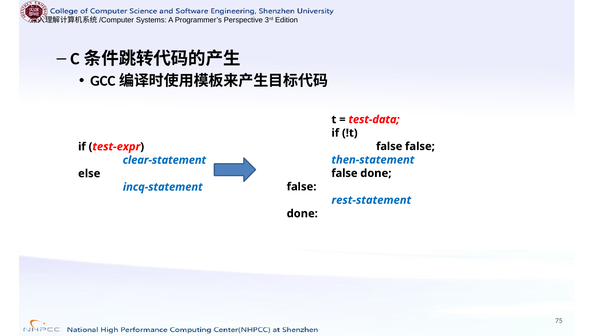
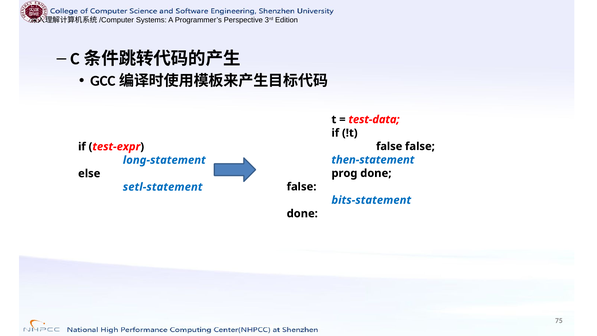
clear-statement: clear-statement -> long-statement (164, 160)
false: false -> prog (344, 173)
incq-statement: incq-statement -> setl-statement (163, 187)
rest-statement: rest-statement -> bits-statement (371, 200)
